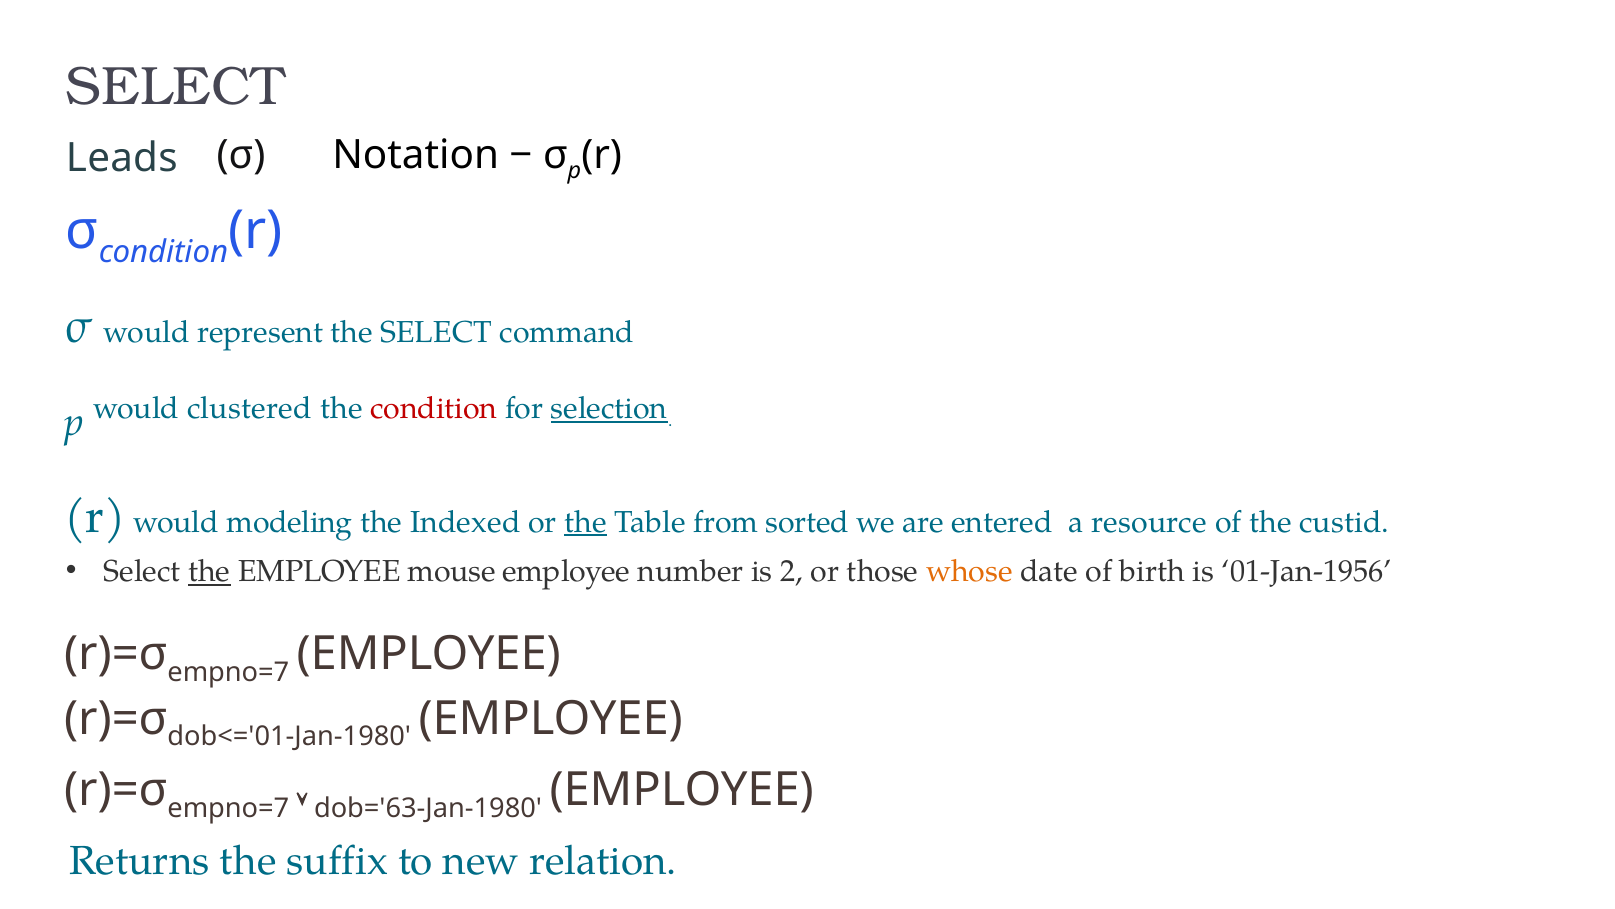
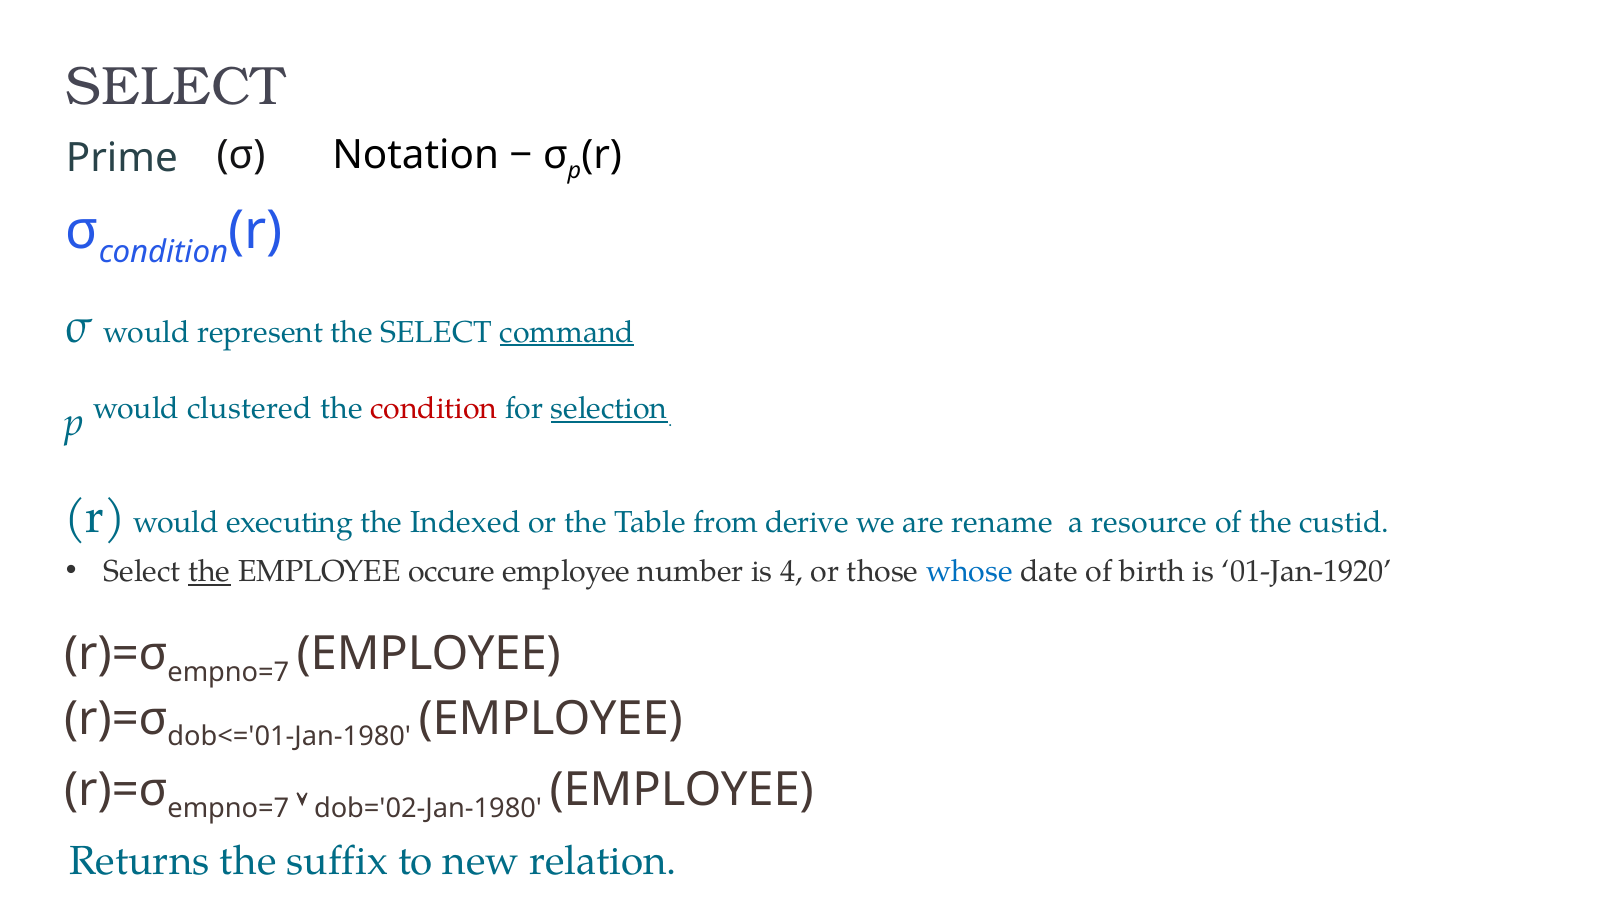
Leads: Leads -> Prime (122, 158)
command underline: none -> present (567, 332)
modeling: modeling -> executing (290, 522)
the underline: present -> none (586, 522)
sorted: sorted -> derive (807, 522)
entered: entered -> rename (1002, 522)
mouse: mouse -> occure (452, 571)
2: 2 -> 4 (792, 571)
whose colour: orange -> blue (969, 571)
01-Jan-1956: 01-Jan-1956 -> 01-Jan-1920 (1307, 571)
dob='63-Jan-1980: dob='63-Jan-1980 -> dob='02-Jan-1980 (428, 808)
